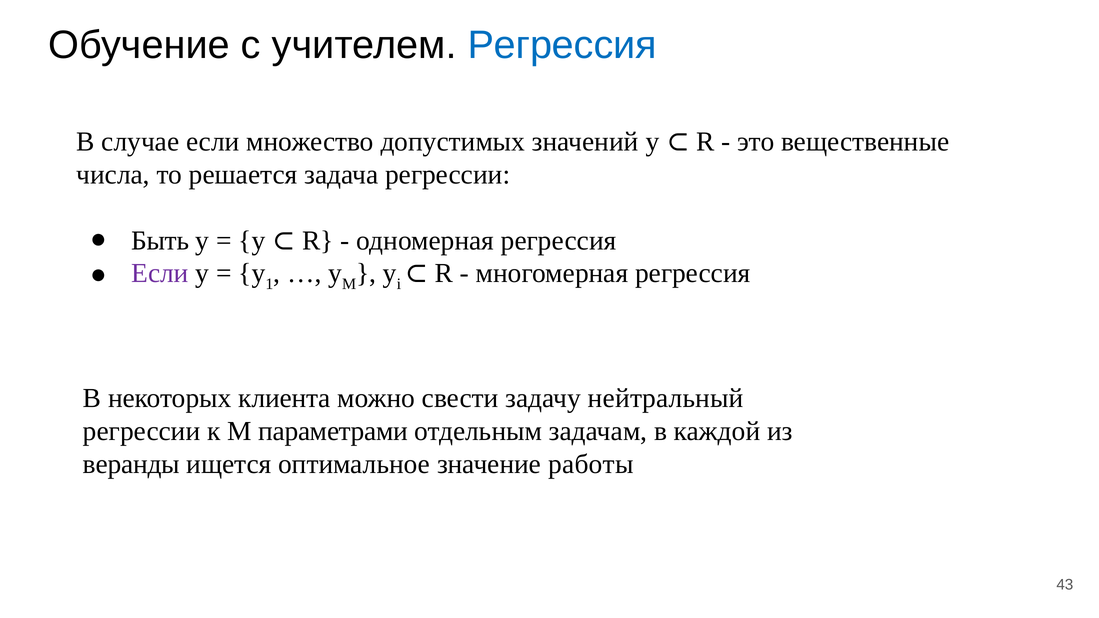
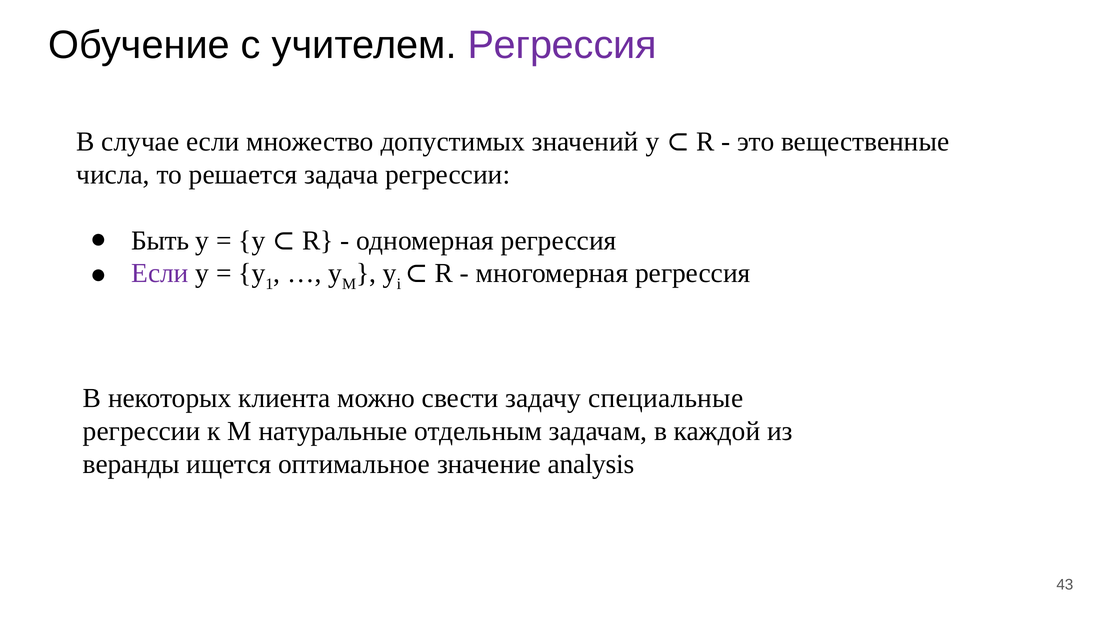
Регрессия colour: blue -> purple (562, 45)
нейтральный: нейтральный -> специальные (666, 399)
параметрами: параметрами -> натуральные (333, 431)
работы: работы -> analysis (591, 464)
